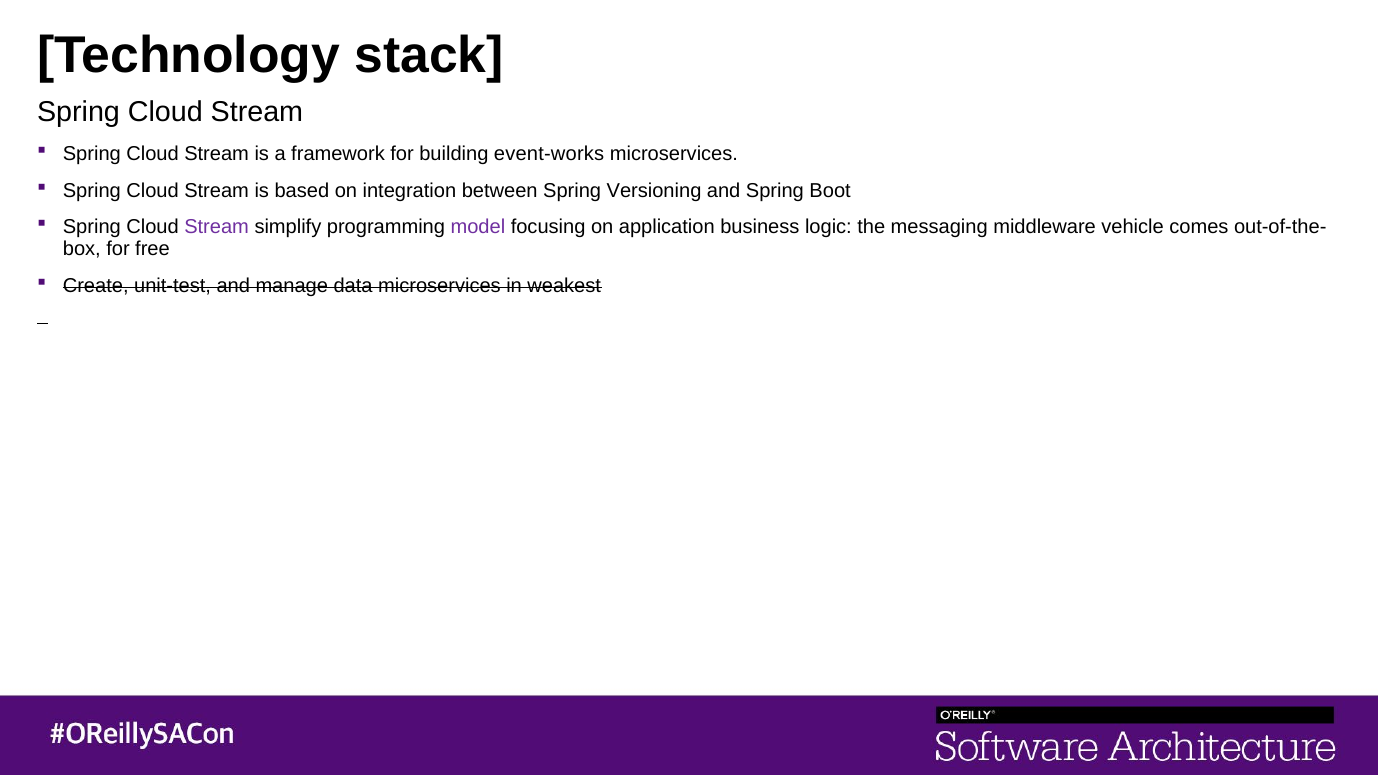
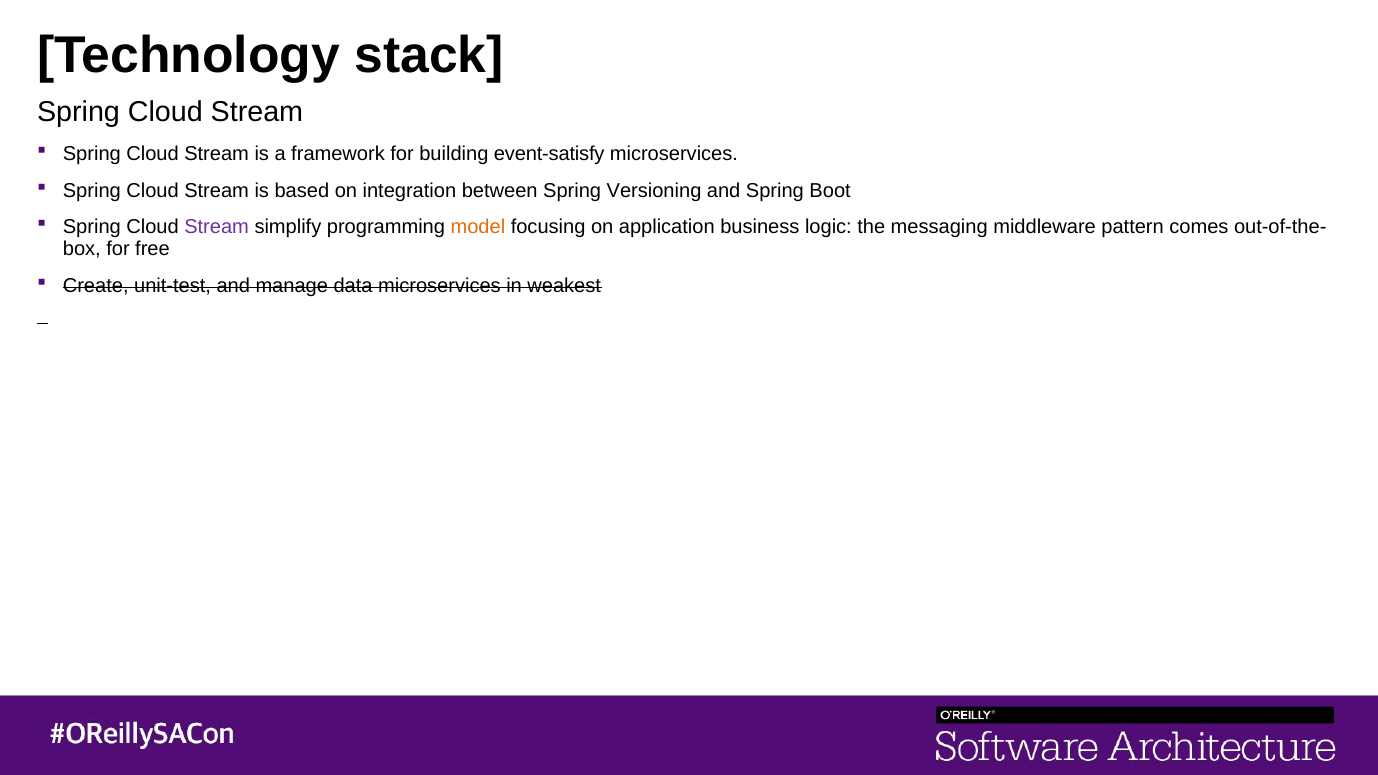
event-works: event-works -> event-satisfy (549, 154)
model colour: purple -> orange (478, 227)
vehicle: vehicle -> pattern (1133, 227)
